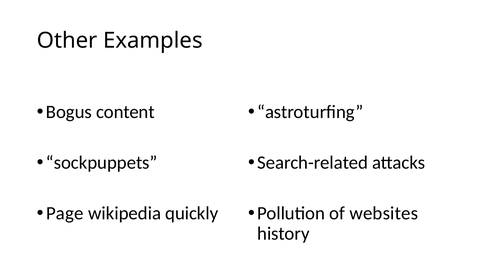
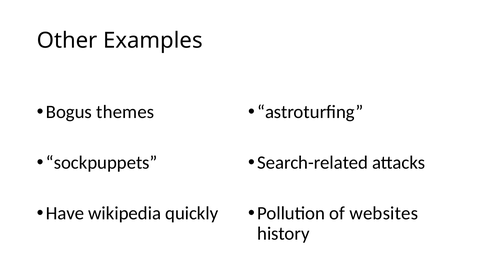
content: content -> themes (125, 112)
Page: Page -> Have (65, 213)
